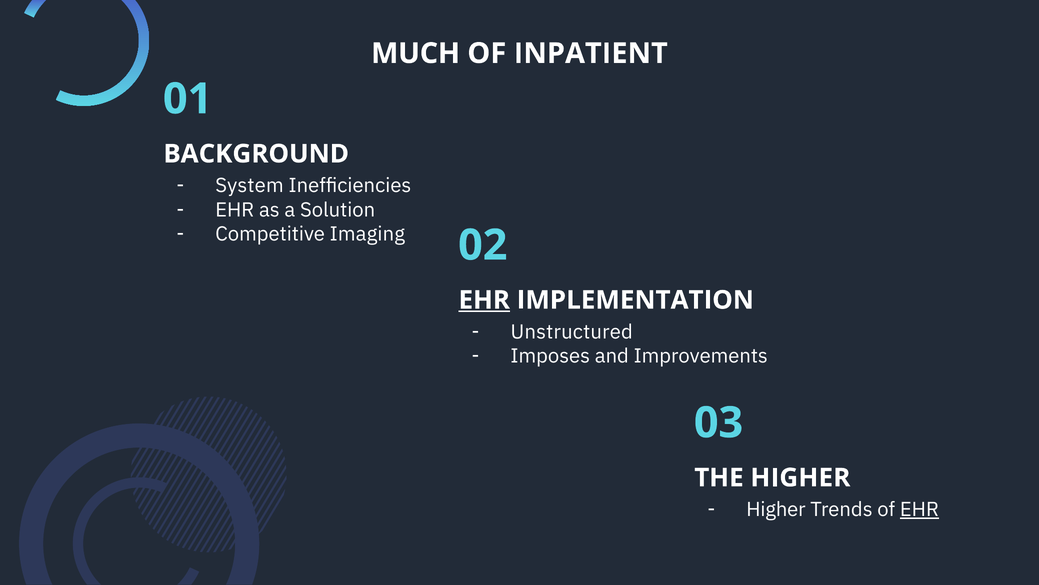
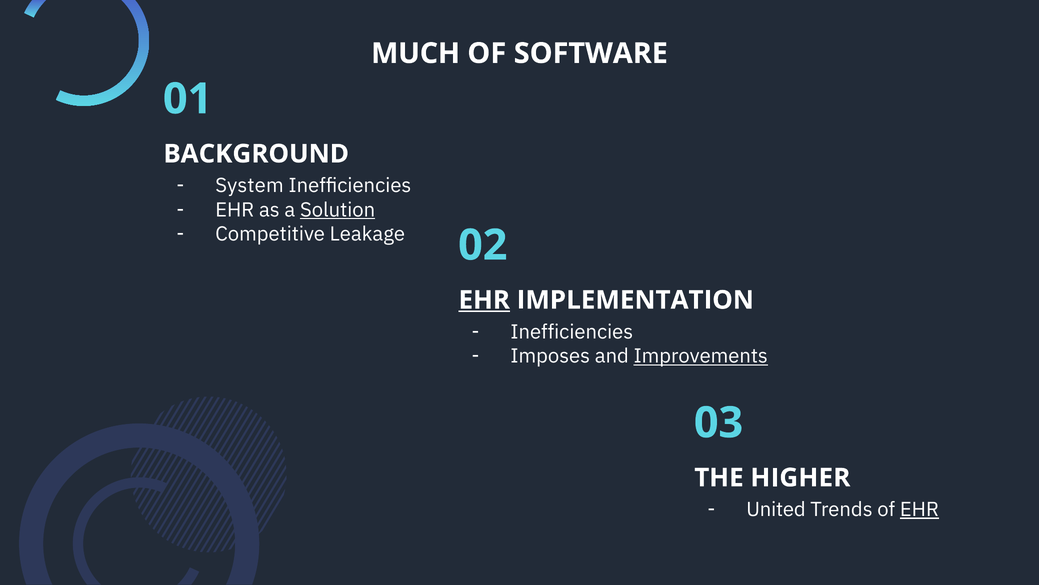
INPATIENT: INPATIENT -> SOFTWARE (591, 53)
Solution underline: none -> present (338, 210)
Imaging: Imaging -> Leakage (367, 234)
Unstructured: Unstructured -> Inefficiencies (572, 332)
Improvements underline: none -> present (701, 356)
Higher: Higher -> United (776, 509)
